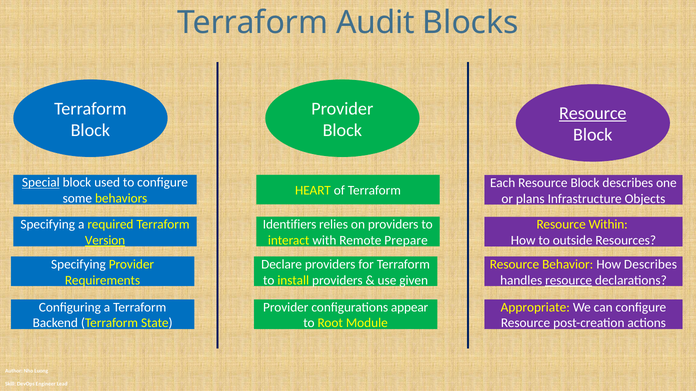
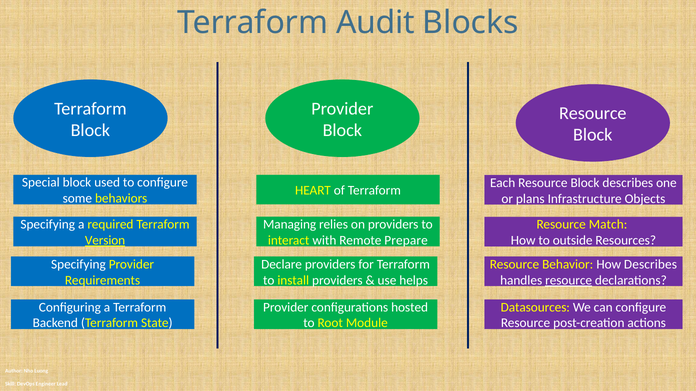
Resource underline: present -> none (593, 113)
Special underline: present -> none (41, 183)
Identifiers: Identifiers -> Managing (290, 225)
Within: Within -> Match (608, 225)
given: given -> helps (414, 281)
appear: appear -> hosted (410, 308)
Appropriate: Appropriate -> Datasources (535, 308)
